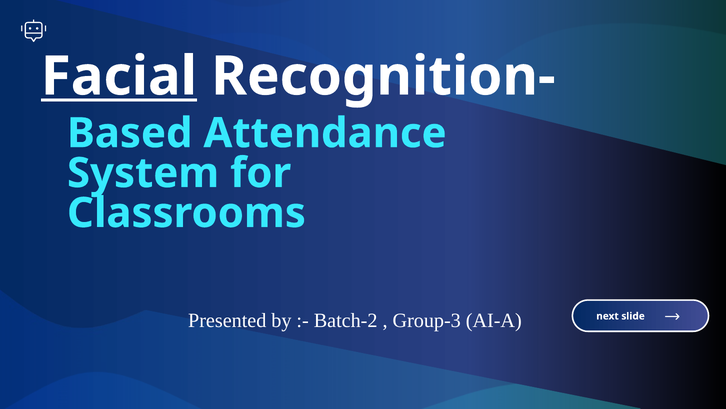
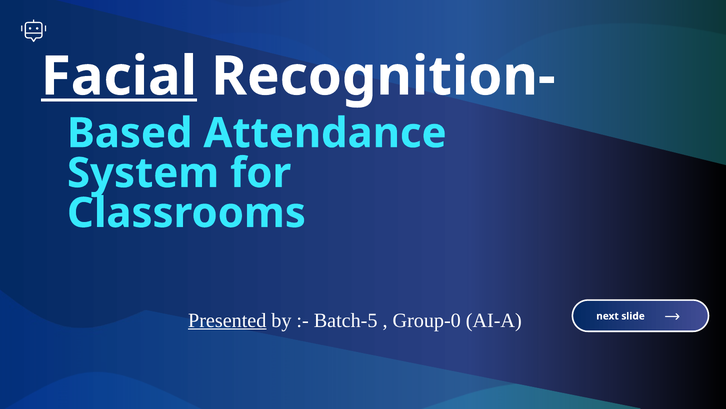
Presented underline: none -> present (227, 320)
Batch-2: Batch-2 -> Batch-5 (346, 320)
Group-3: Group-3 -> Group-0 (427, 320)
